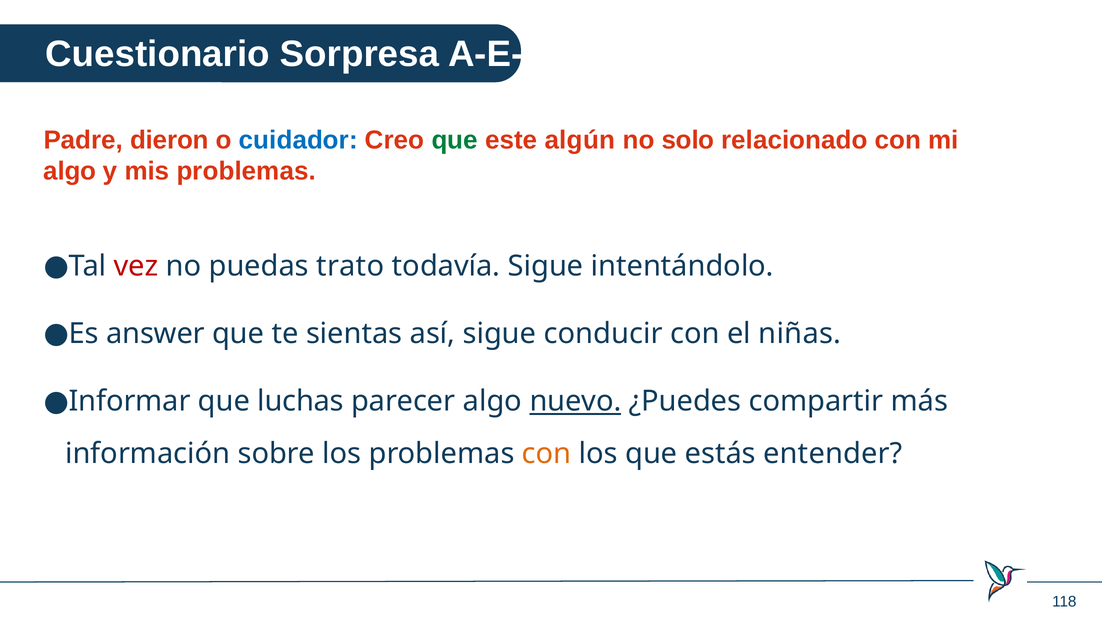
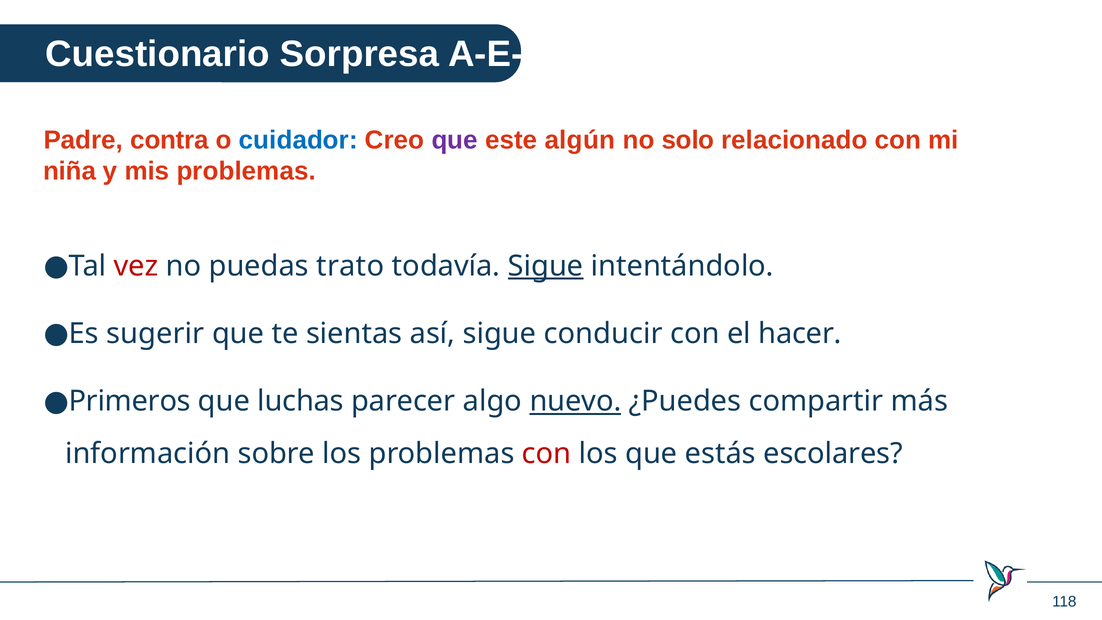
dieron: dieron -> contra (170, 140)
que colour: green -> purple (455, 140)
algo: algo -> niña (70, 171)
Sigue underline: none -> present (546, 266)
answer: answer -> sugerir (155, 334)
niñas: niñas -> hacer (800, 334)
Informar: Informar -> Primeros (130, 401)
con colour: orange -> red (547, 454)
entender: entender -> escolares (833, 454)
